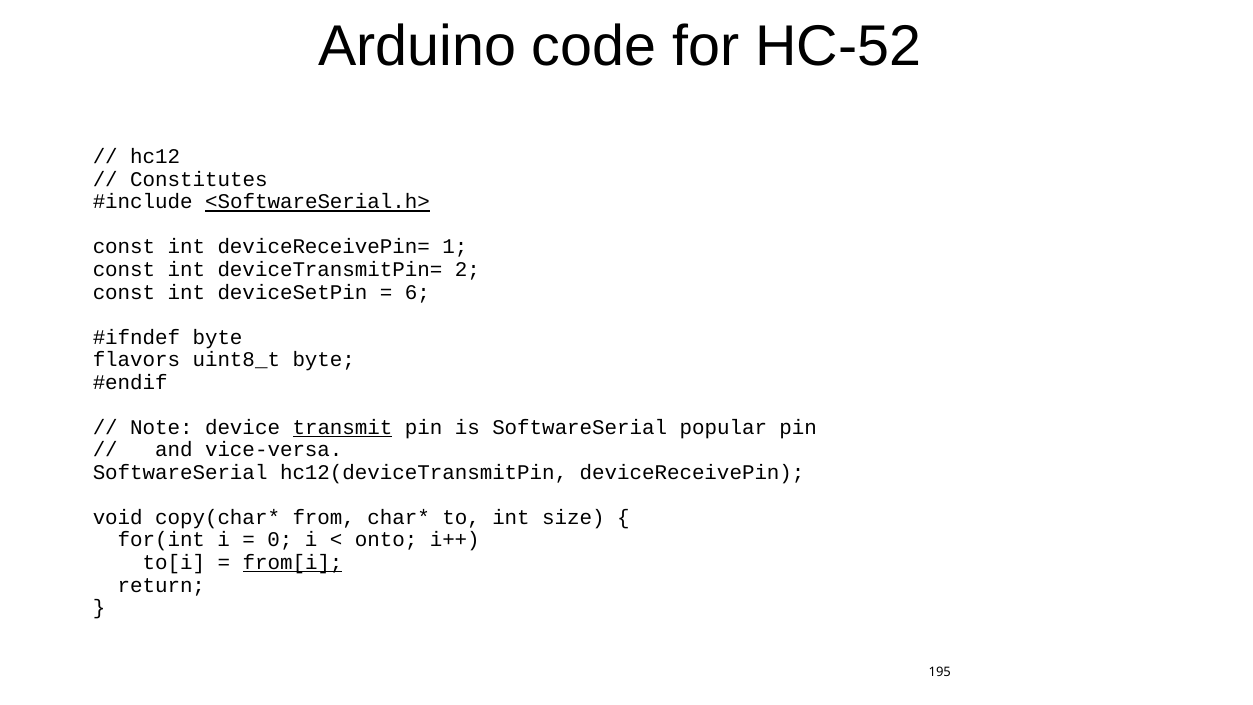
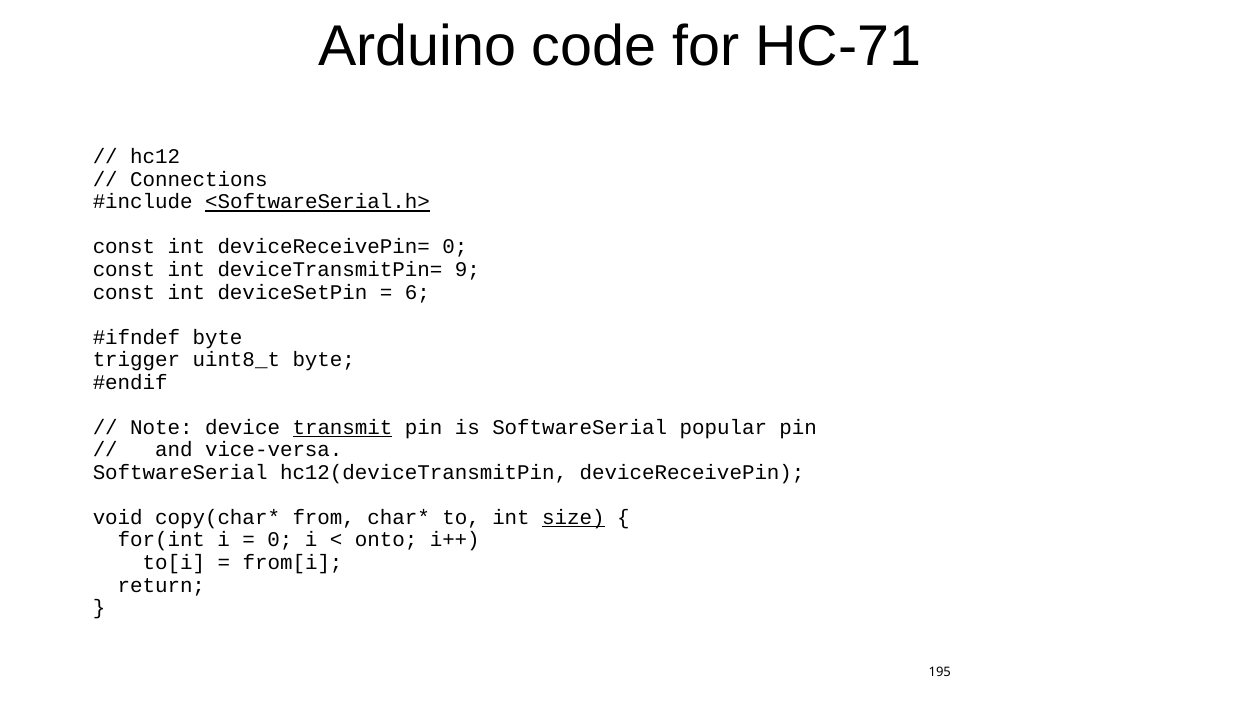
HC-52: HC-52 -> HC-71 (838, 46)
Constitutes: Constitutes -> Connections (199, 179)
deviceReceivePin= 1: 1 -> 0 (455, 247)
2: 2 -> 9 (467, 270)
flavors: flavors -> trigger (136, 360)
size underline: none -> present (573, 517)
from[i underline: present -> none (293, 562)
